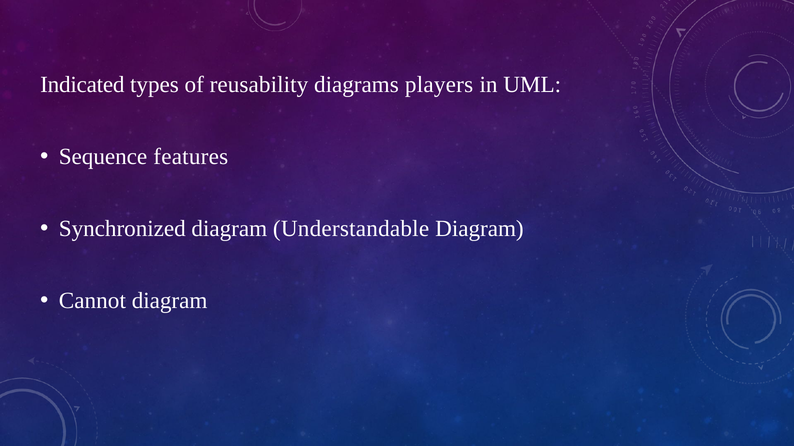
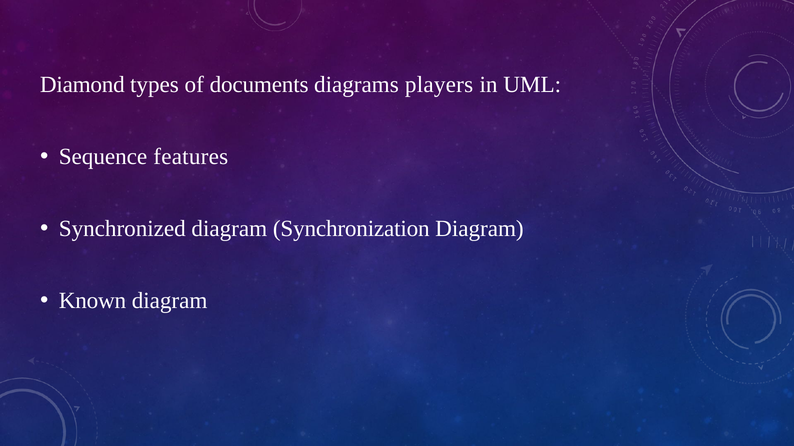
Indicated: Indicated -> Diamond (82, 85)
reusability: reusability -> documents (259, 85)
Understandable: Understandable -> Synchronization (351, 229)
Cannot: Cannot -> Known (92, 301)
